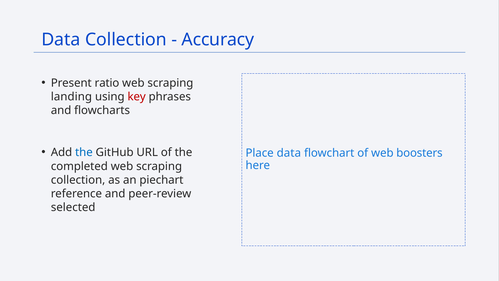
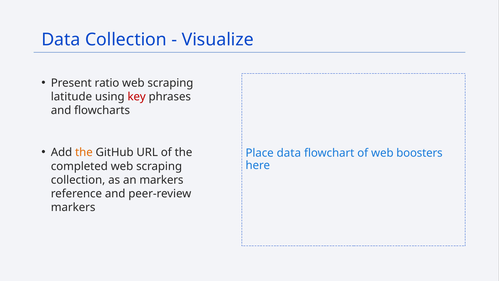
Accuracy: Accuracy -> Visualize (218, 40)
landing: landing -> latitude (71, 97)
the colour: blue -> orange (84, 152)
an piechart: piechart -> markers (161, 180)
selected: selected -> markers (73, 207)
